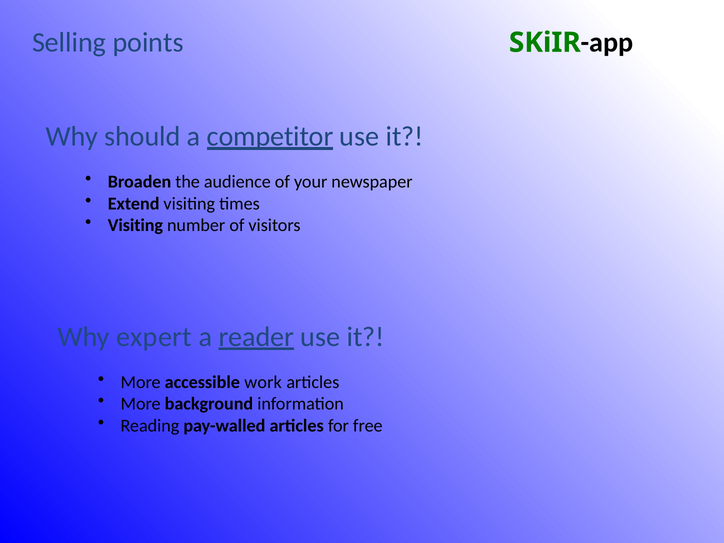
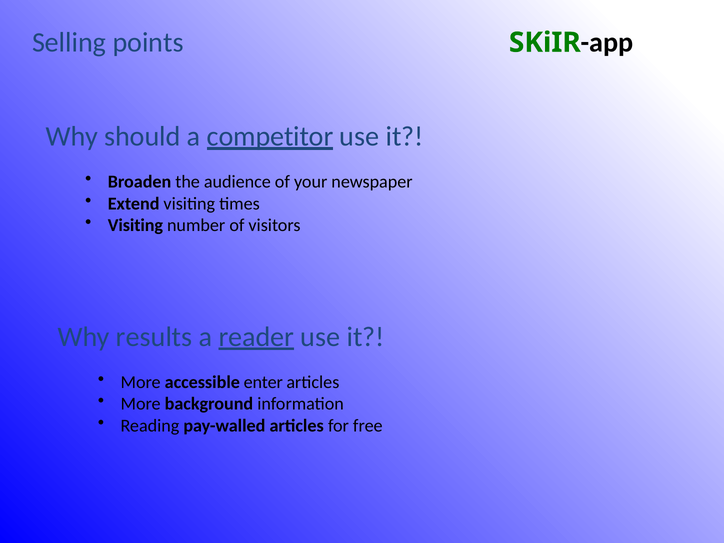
expert: expert -> results (154, 337)
work: work -> enter (263, 382)
